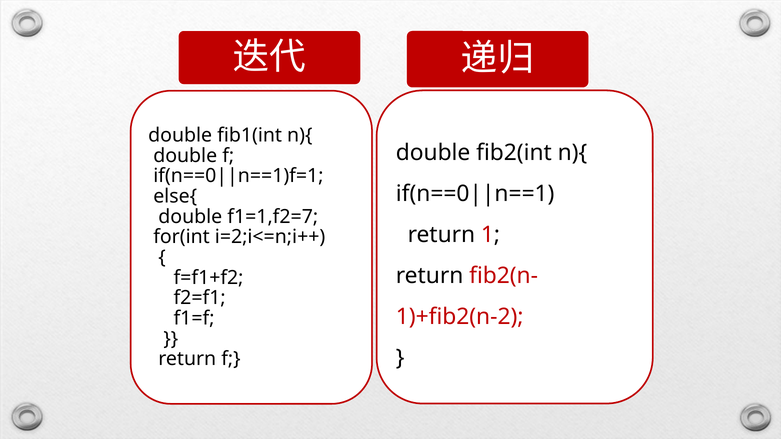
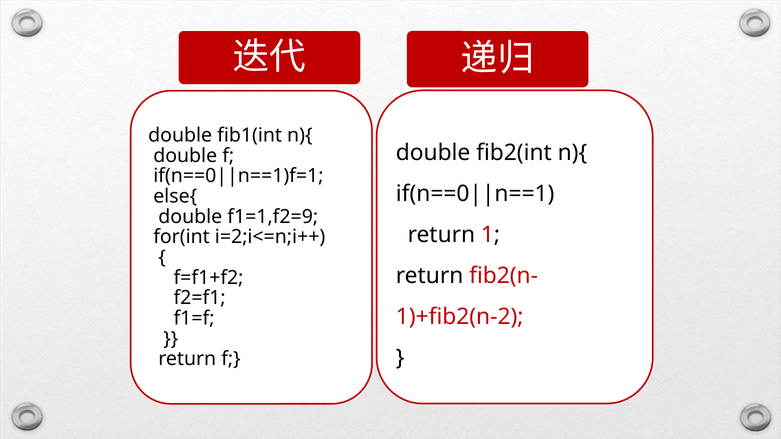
f1=1,f2=7: f1=1,f2=7 -> f1=1,f2=9 (273, 217)
